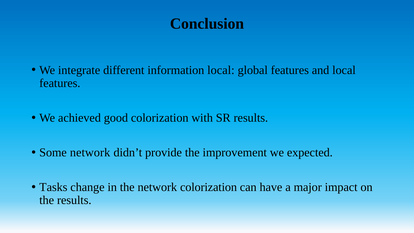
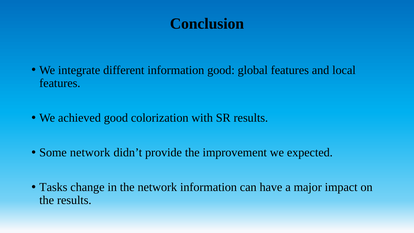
information local: local -> good (221, 70)
network colorization: colorization -> information (209, 187)
